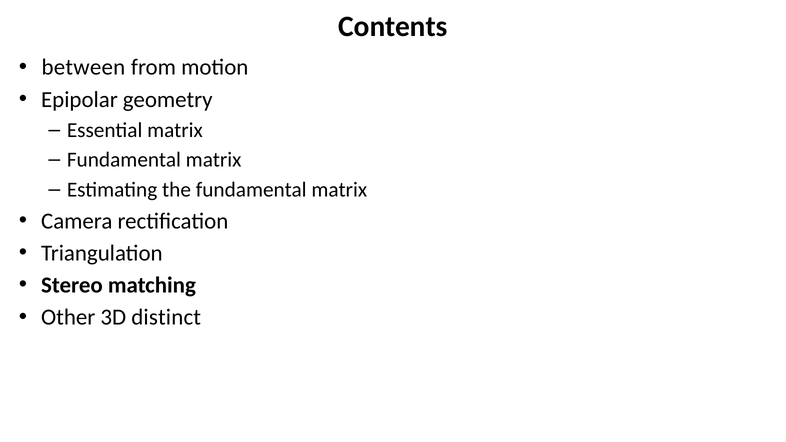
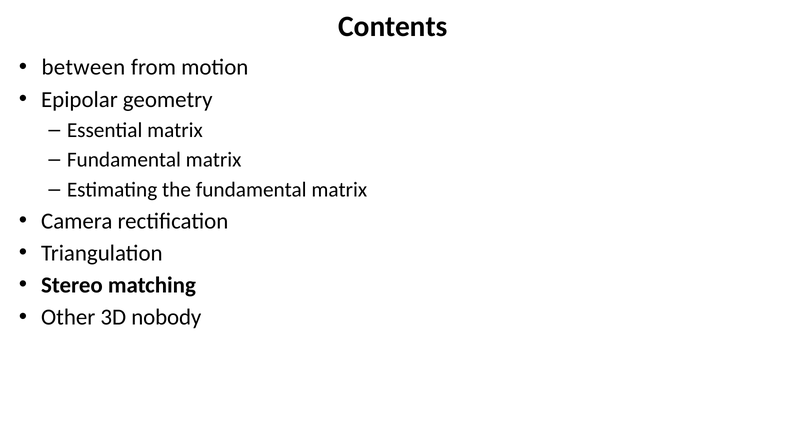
distinct: distinct -> nobody (166, 317)
